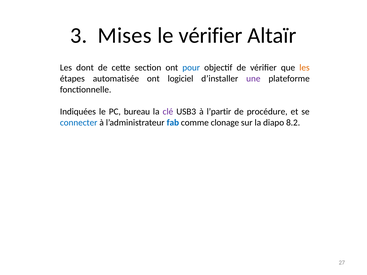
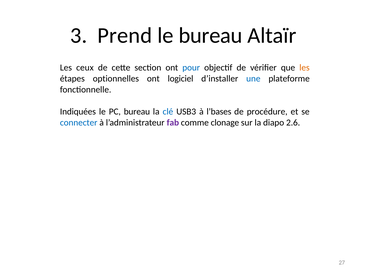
Mises: Mises -> Prend (125, 35)
le vérifier: vérifier -> bureau (211, 35)
dont: dont -> ceux (85, 68)
automatisée: automatisée -> optionnelles (116, 79)
une colour: purple -> blue (253, 79)
clé colour: purple -> blue (168, 112)
l’partir: l’partir -> l’bases (219, 112)
fab colour: blue -> purple (173, 123)
8.2: 8.2 -> 2.6 (293, 123)
